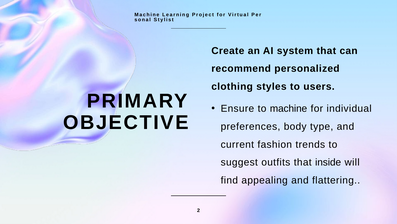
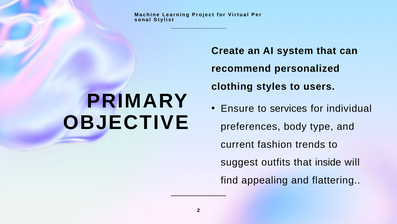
to machine: machine -> services (288, 108)
